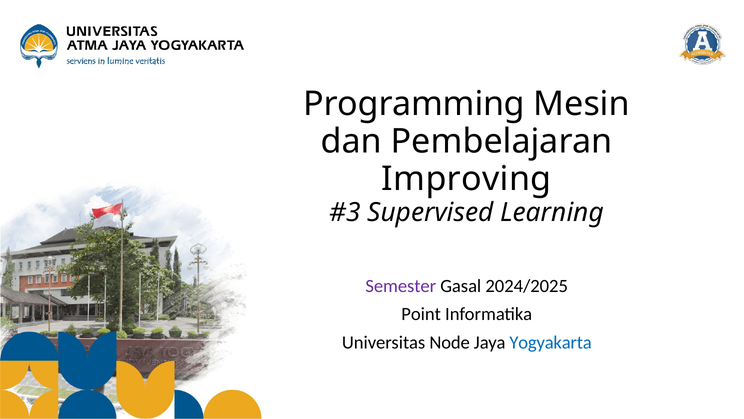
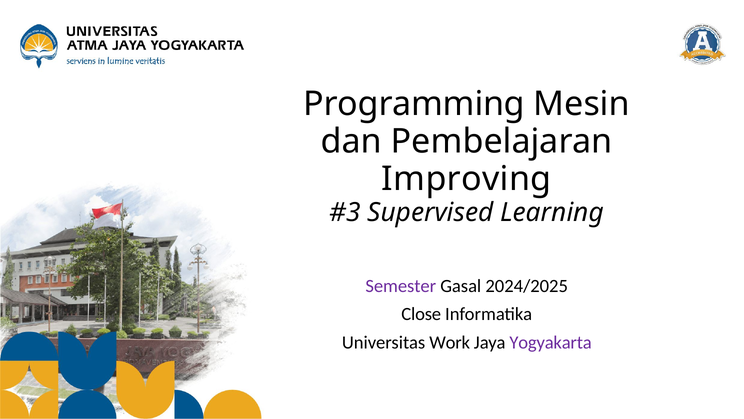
Point: Point -> Close (421, 314)
Node: Node -> Work (450, 342)
Yogyakarta colour: blue -> purple (551, 342)
